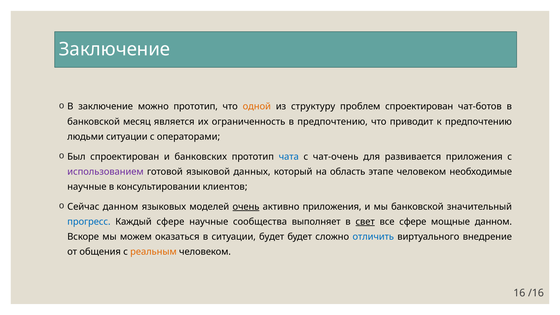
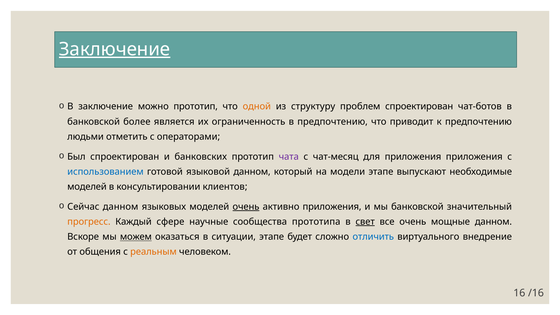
Заключение underline: none -> present (115, 49)
месяц: месяц -> более (137, 122)
людьми ситуации: ситуации -> отметить (127, 137)
чата colour: blue -> purple (289, 157)
чат-очень: чат-очень -> чат-месяц (336, 157)
для развивается: развивается -> приложения (413, 157)
использованием colour: purple -> blue (105, 172)
языковой данных: данных -> данном (252, 172)
область: область -> модели (348, 172)
этапе человеком: человеком -> выпускают (421, 172)
научные: научные -> моделей (87, 187)
прогресс colour: blue -> orange (89, 222)
выполняет: выполняет -> прототипа (316, 222)
все сфере: сфере -> очень (413, 222)
можем underline: none -> present (136, 237)
ситуации будет: будет -> этапе (272, 237)
